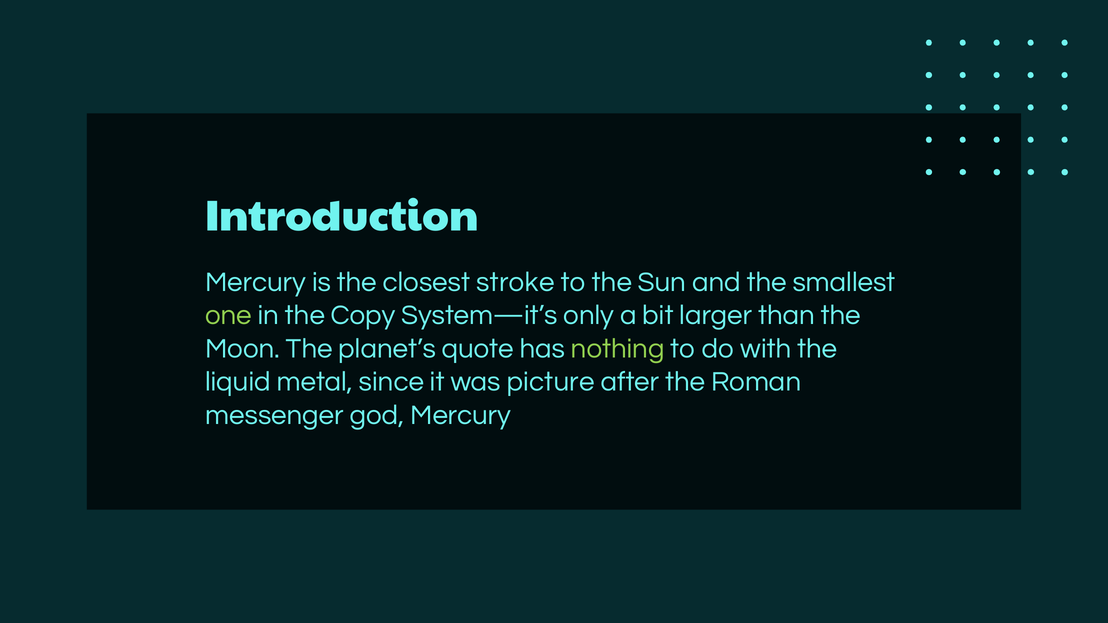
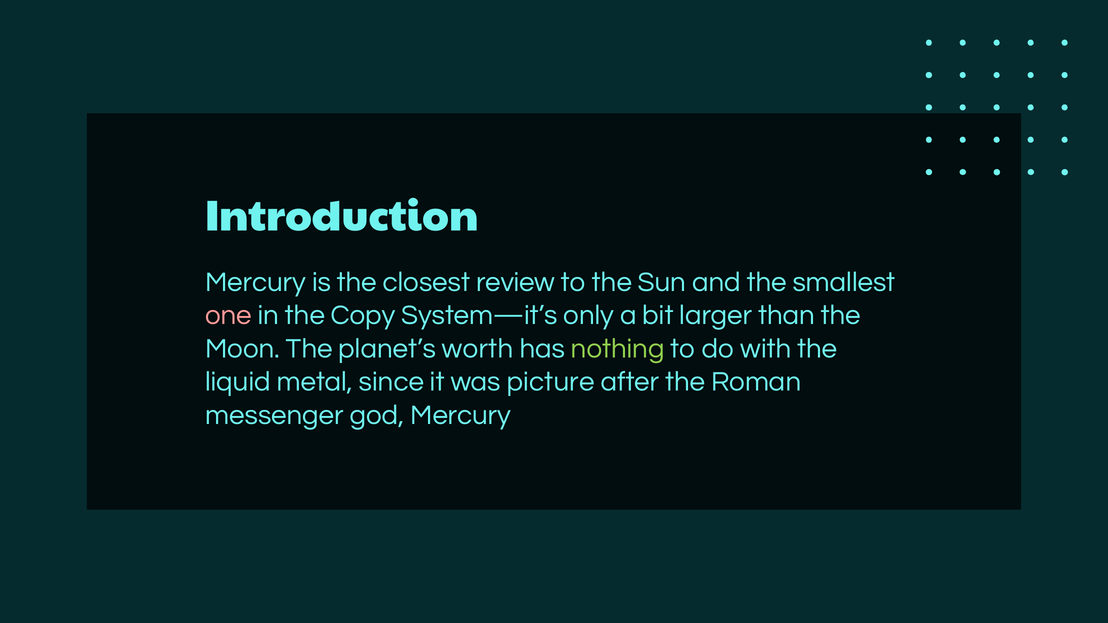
stroke: stroke -> review (516, 282)
one colour: light green -> pink (229, 315)
quote: quote -> worth (478, 349)
